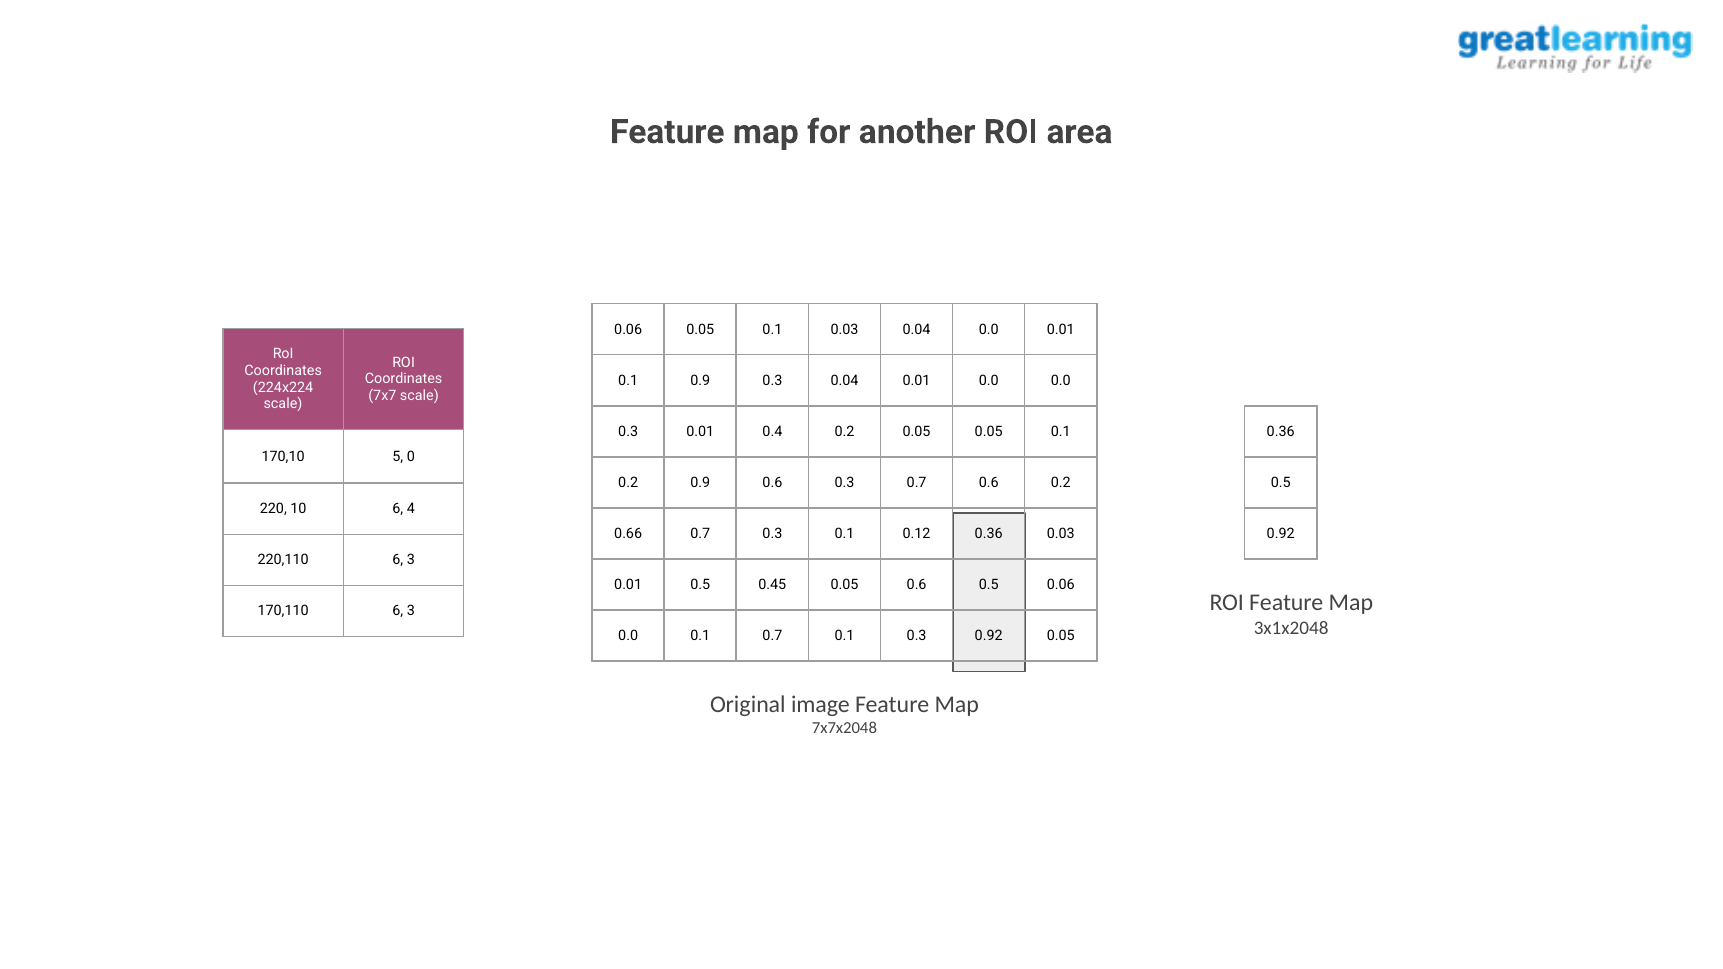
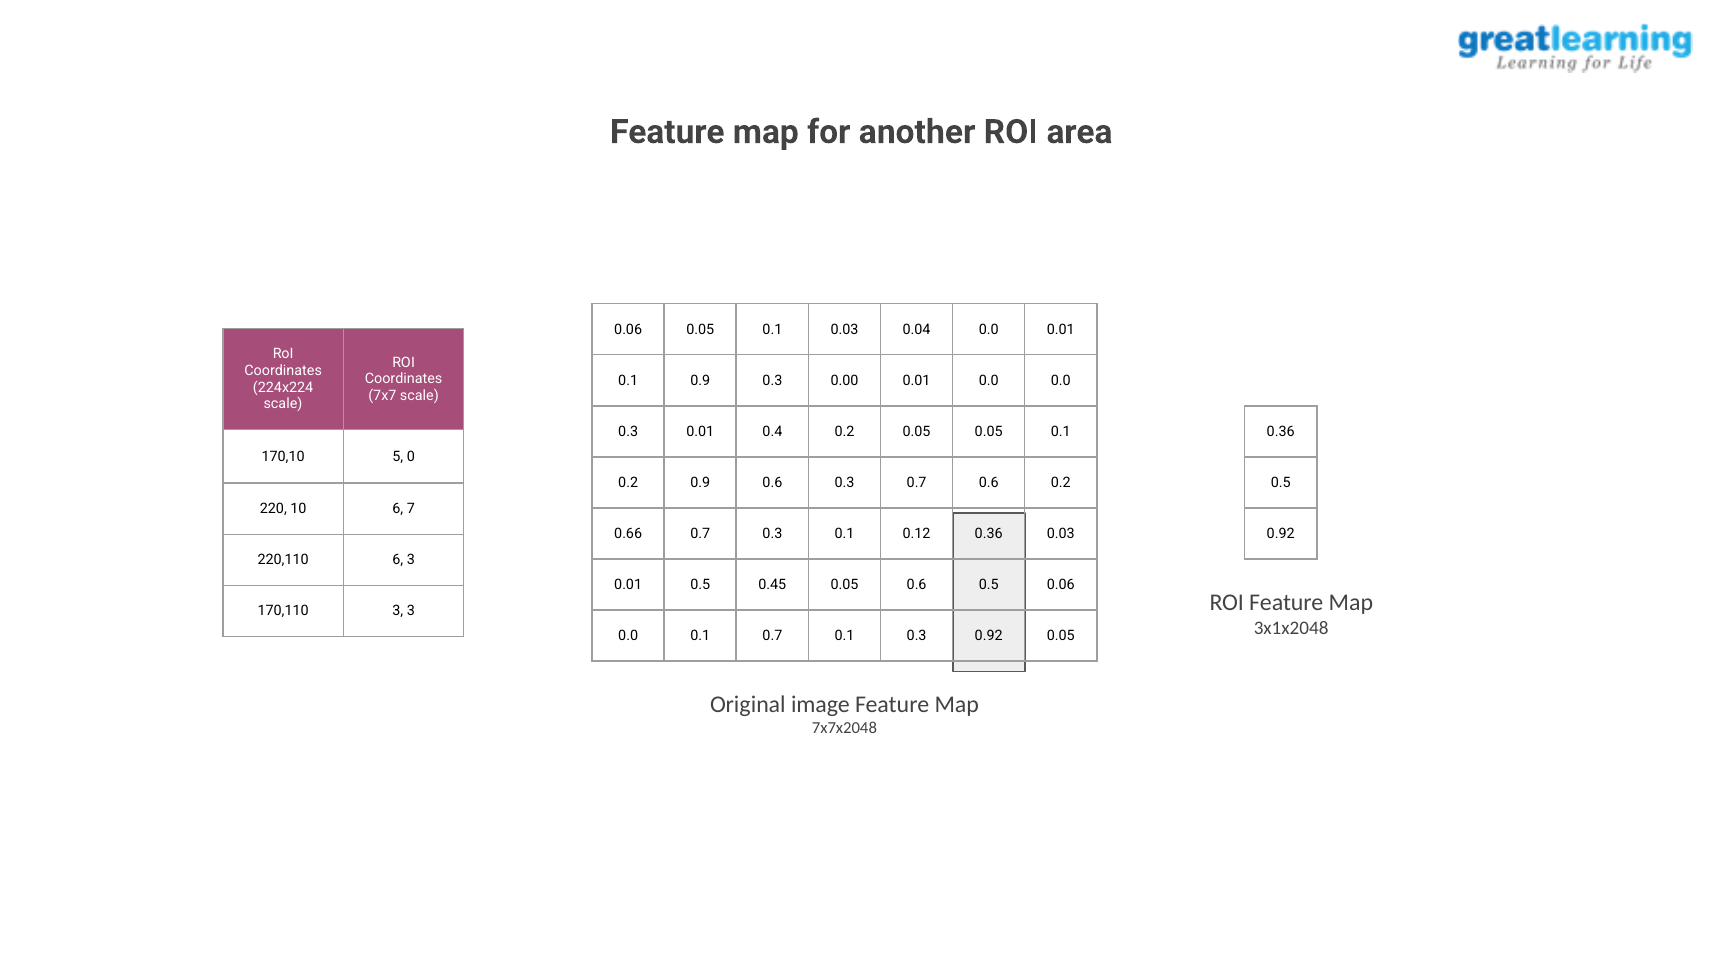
0.3 0.04: 0.04 -> 0.00 (844, 380)
4: 4 -> 7 (411, 509)
170,110 6: 6 -> 3 (398, 611)
